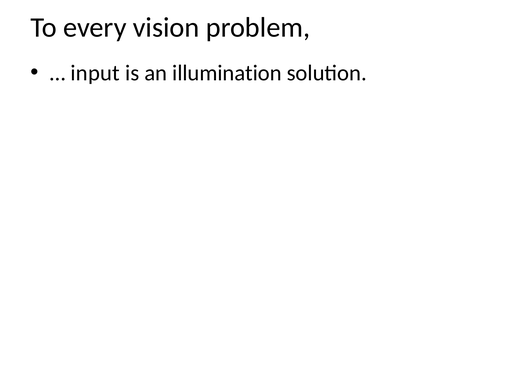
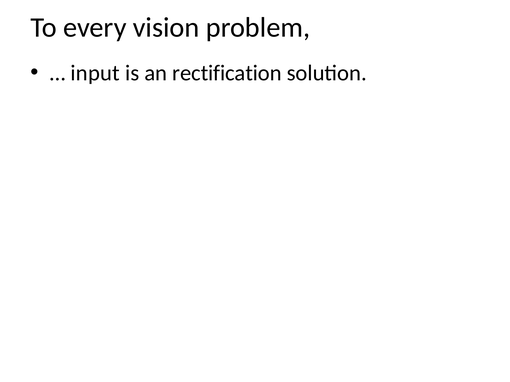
illumination: illumination -> rectification (227, 73)
